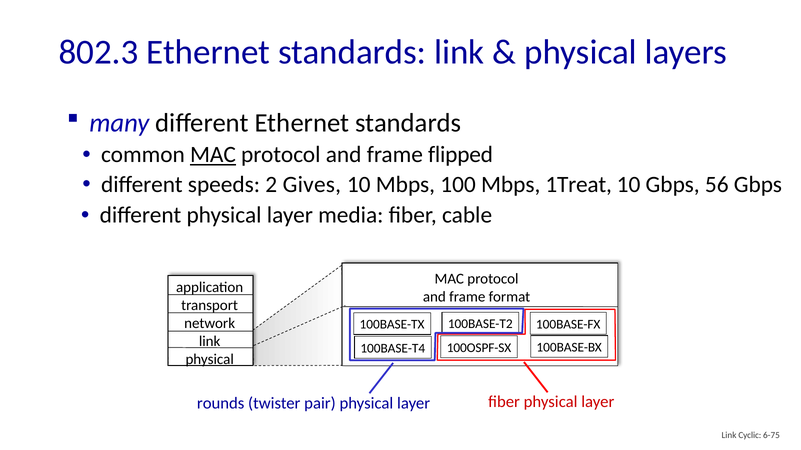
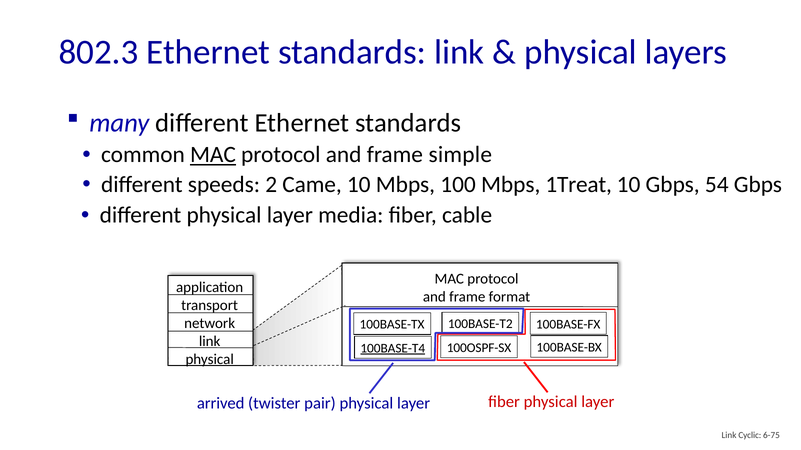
flipped: flipped -> simple (460, 155)
Gives: Gives -> Came (312, 185)
56: 56 -> 54 (717, 185)
100BASE-T4 underline: none -> present (393, 349)
rounds: rounds -> arrived (221, 404)
